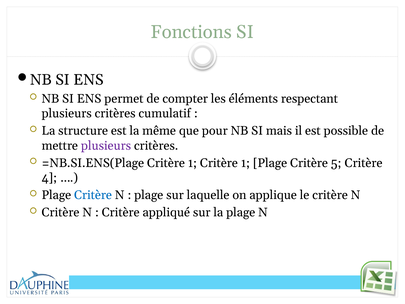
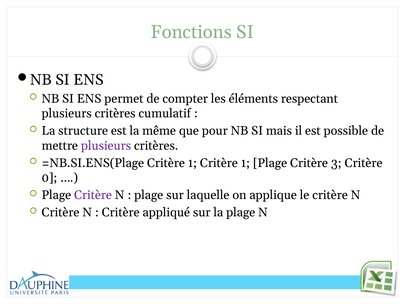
5: 5 -> 3 (336, 163)
4: 4 -> 0 (49, 178)
Critère colour: blue -> purple (93, 195)
